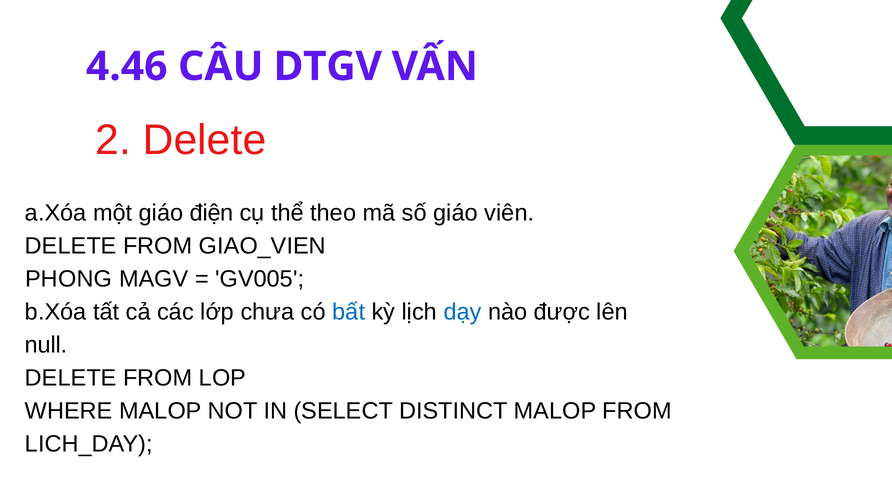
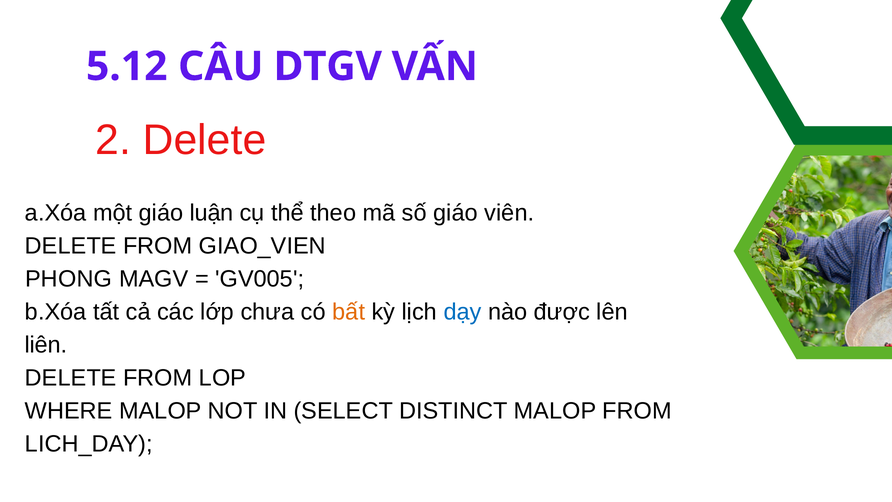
4.46: 4.46 -> 5.12 (127, 66)
điện: điện -> luận (212, 213)
bất colour: blue -> orange (349, 312)
null: null -> liên (46, 345)
